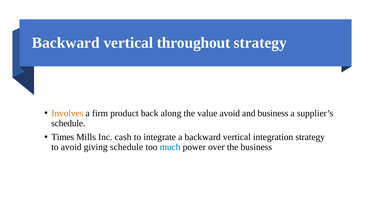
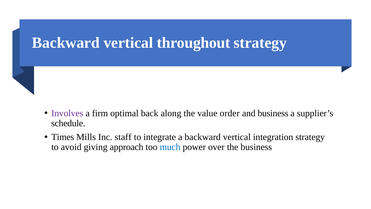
Involves colour: orange -> purple (67, 113)
product: product -> optimal (124, 113)
value avoid: avoid -> order (230, 113)
cash: cash -> staff (123, 137)
giving schedule: schedule -> approach (127, 147)
